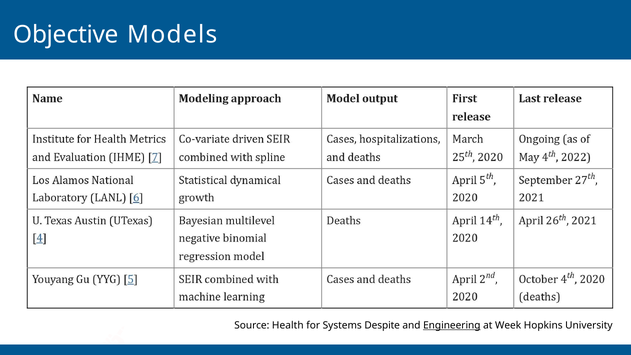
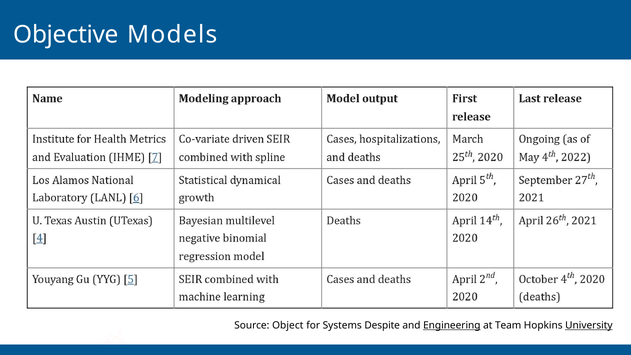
Health: Health -> Object (288, 325)
Week: Week -> Team (508, 325)
University underline: none -> present (589, 325)
